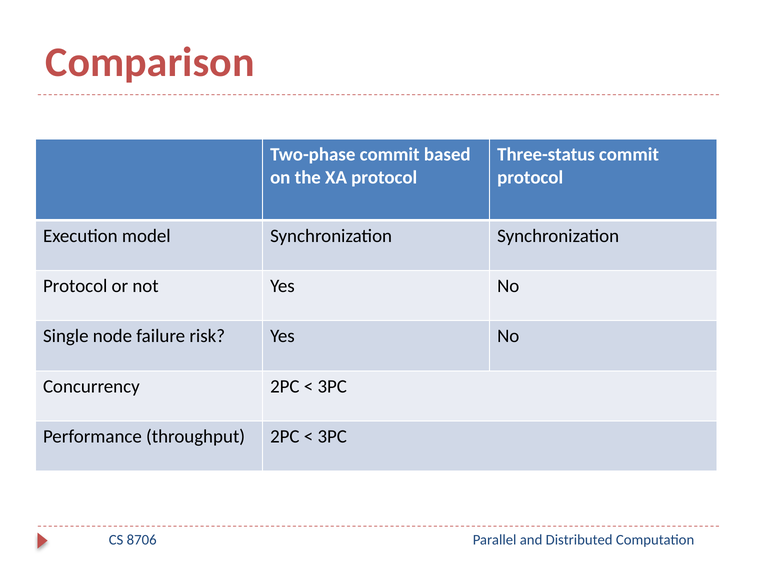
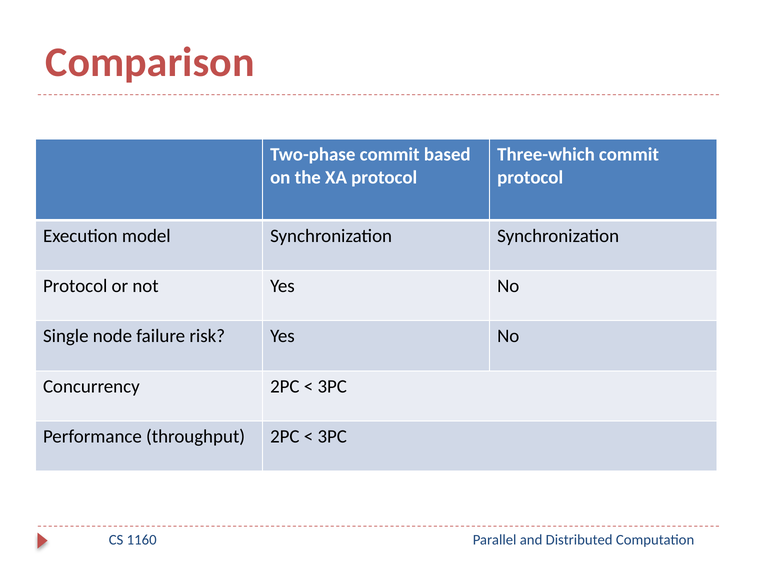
Three-status: Three-status -> Three-which (546, 154)
8706: 8706 -> 1160 (142, 540)
